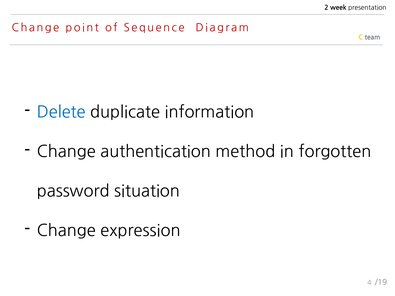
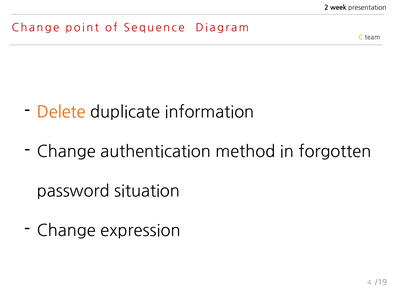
Delete colour: blue -> orange (61, 112)
